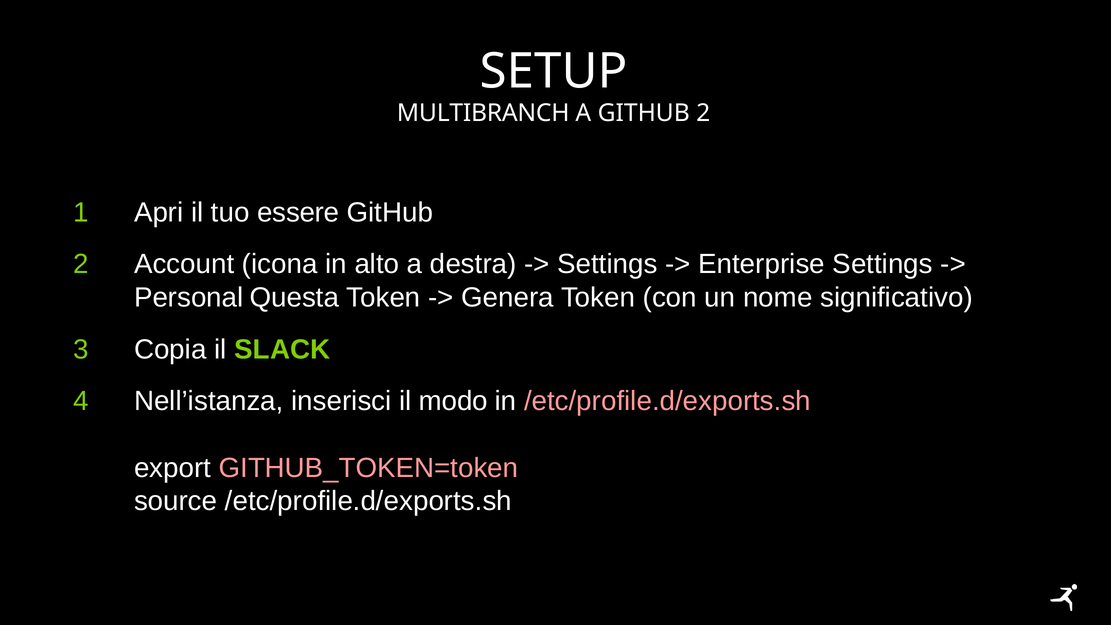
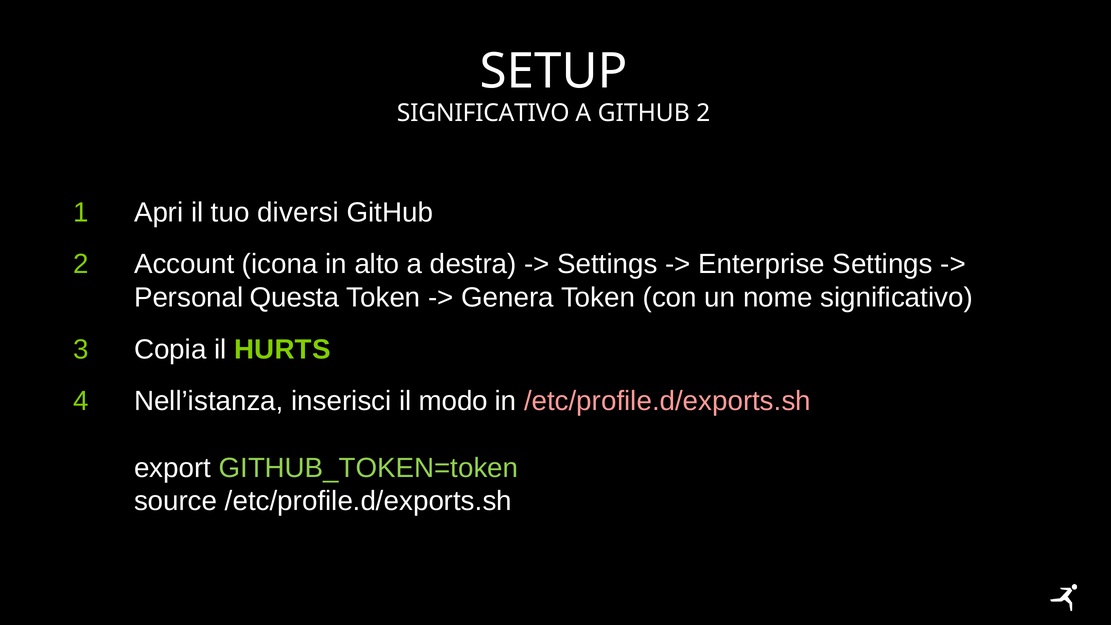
MULTIBRANCH: MULTIBRANCH -> SIGNIFICATIVO (483, 113)
essere: essere -> diversi (298, 212)
SLACK: SLACK -> HURTS (282, 349)
GITHUB_TOKEN=token colour: pink -> light green (369, 468)
